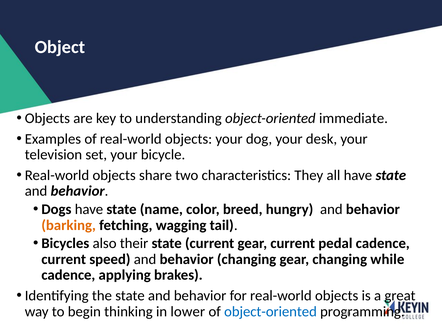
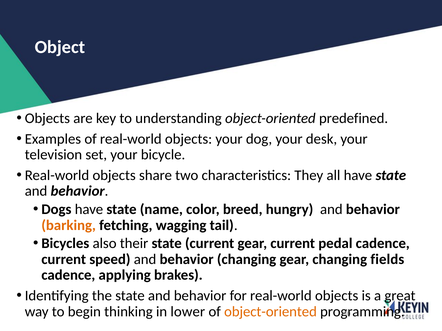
immediate: immediate -> predefined (354, 119)
while: while -> fields (387, 260)
object-oriented colour: blue -> orange (270, 312)
